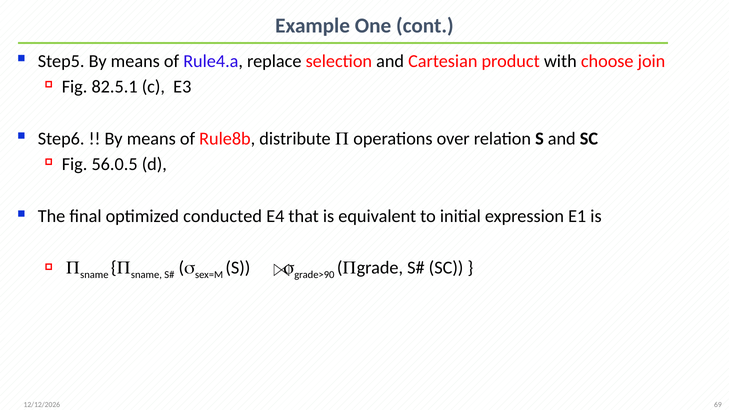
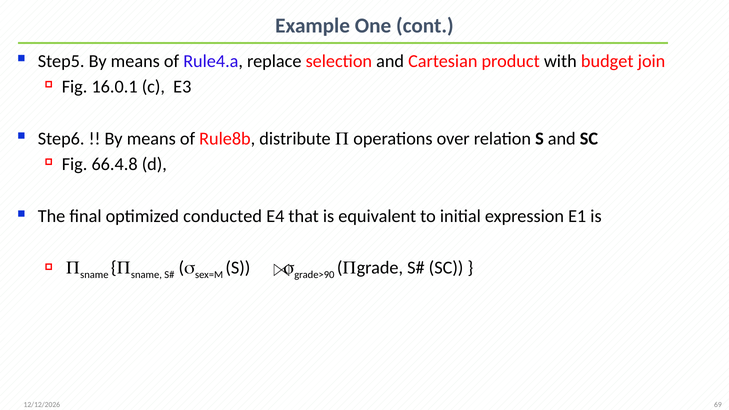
choose: choose -> budget (607, 61)
82.5.1: 82.5.1 -> 16.0.1 (115, 87)
56.0.5: 56.0.5 -> 66.4.8 (115, 164)
